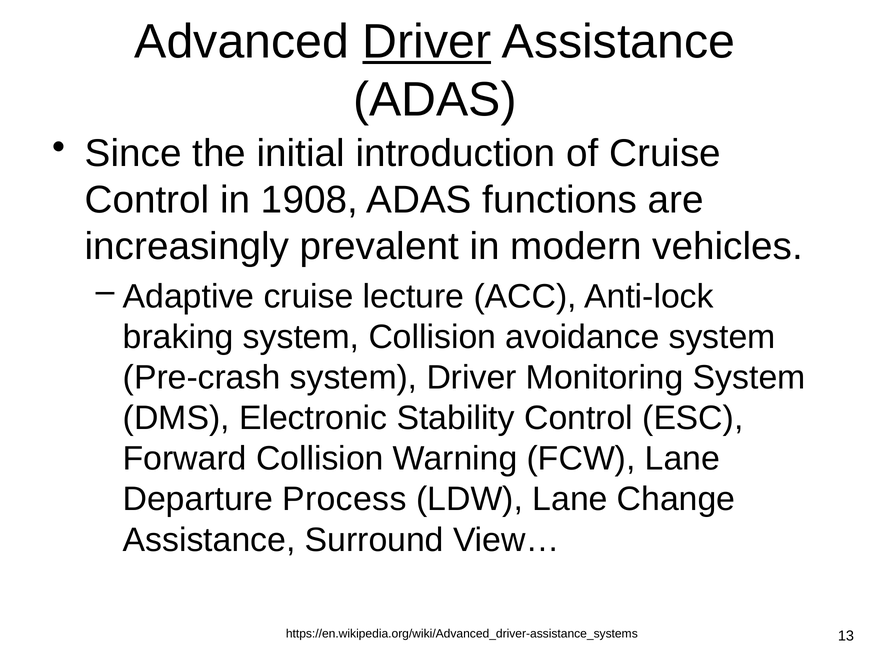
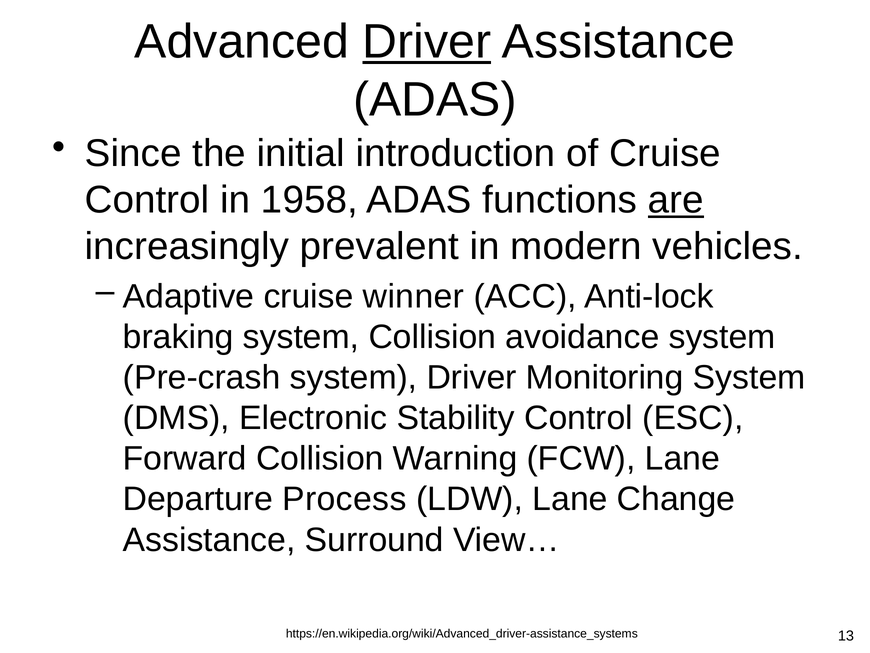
1908: 1908 -> 1958 (309, 200)
are underline: none -> present (676, 200)
lecture: lecture -> winner (413, 296)
